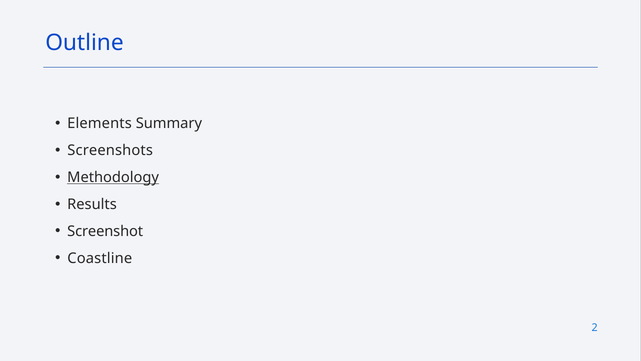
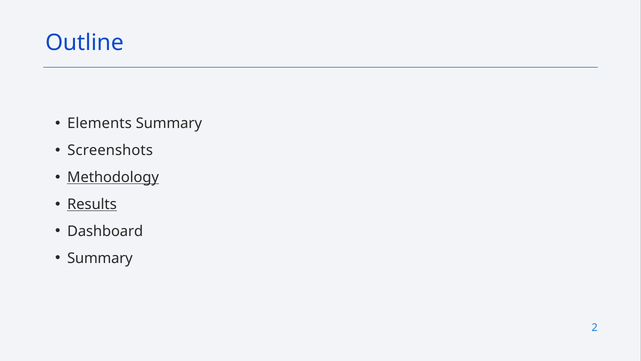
Results underline: none -> present (92, 204)
Screenshot: Screenshot -> Dashboard (105, 231)
Coastline: Coastline -> Summary (100, 258)
